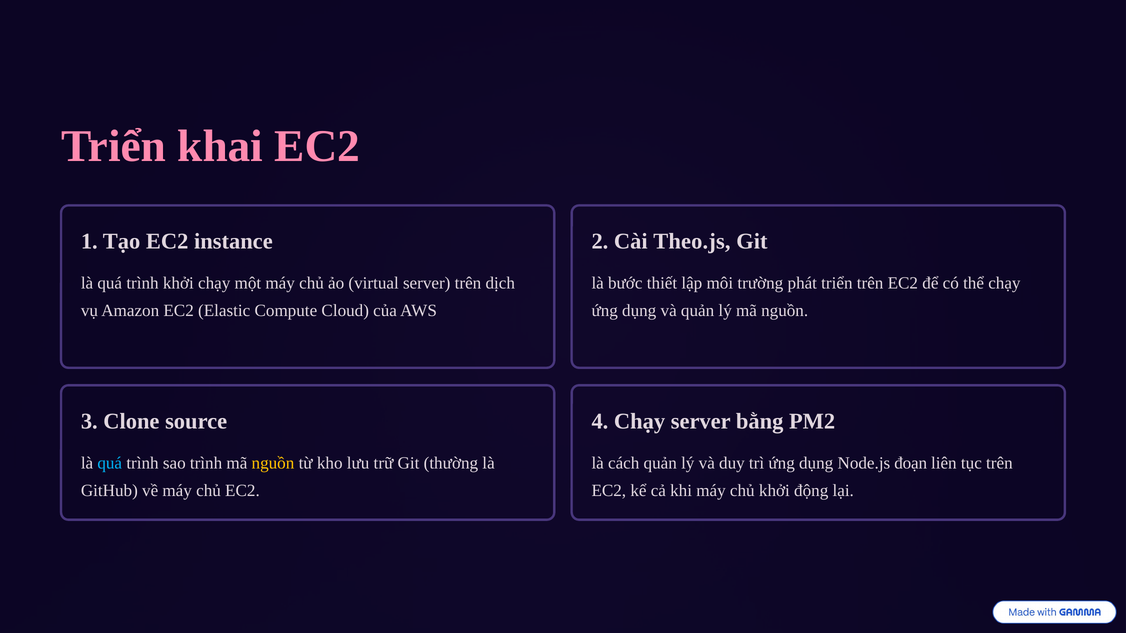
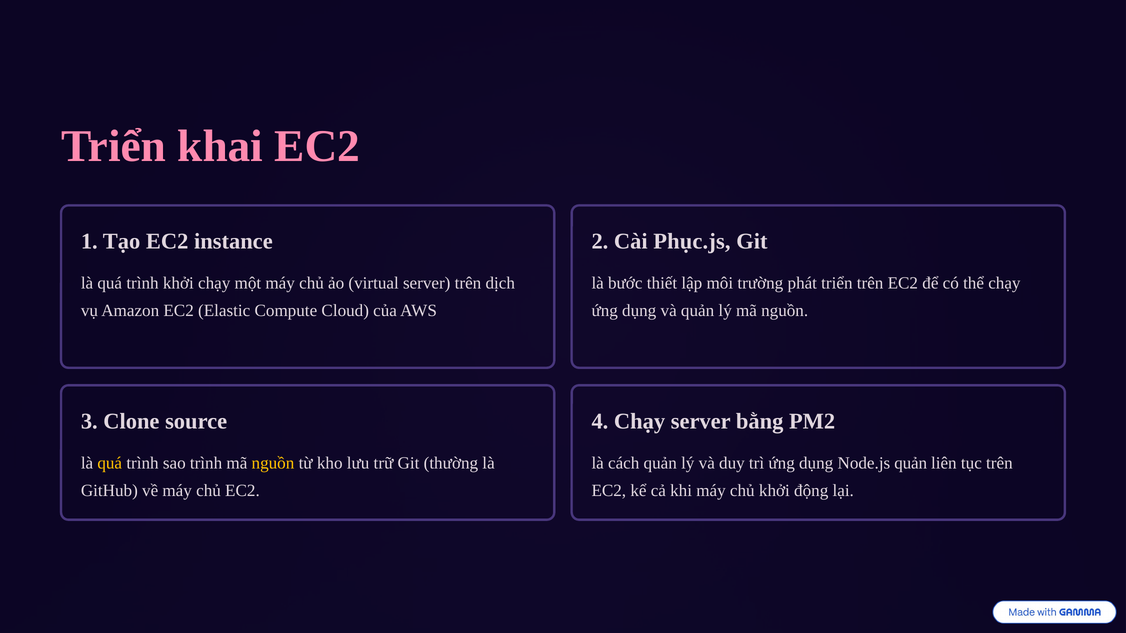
Theo.js: Theo.js -> Phục.js (692, 242)
quá colour: light blue -> yellow (110, 463)
Node.js đoạn: đoạn -> quản (911, 463)
